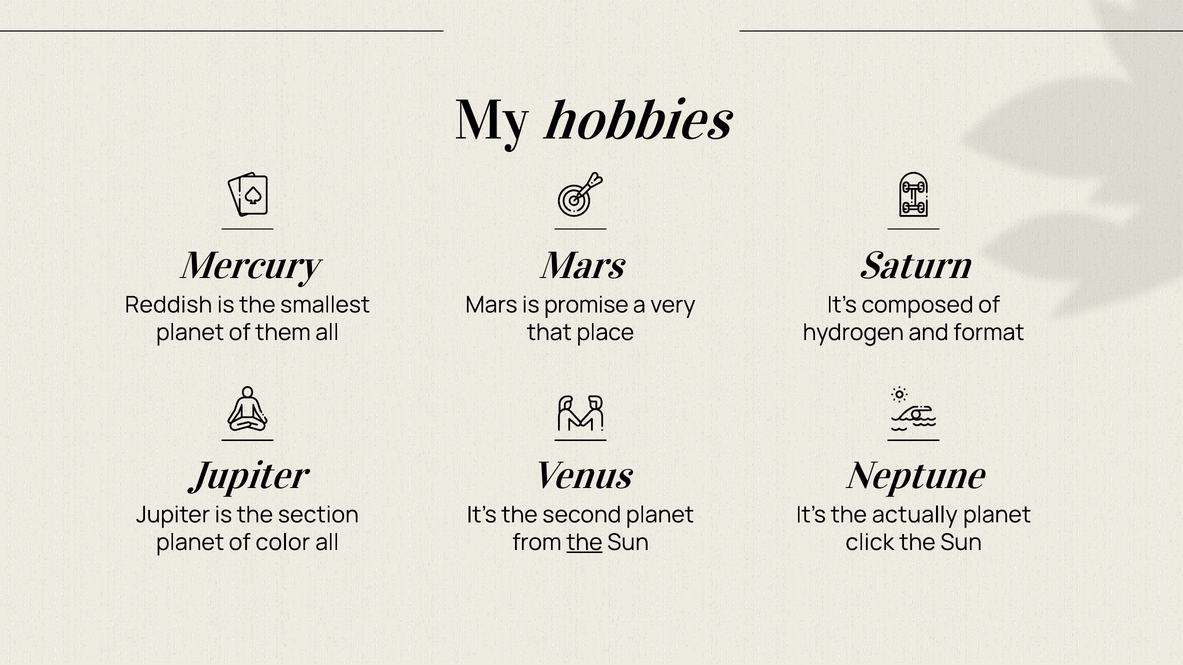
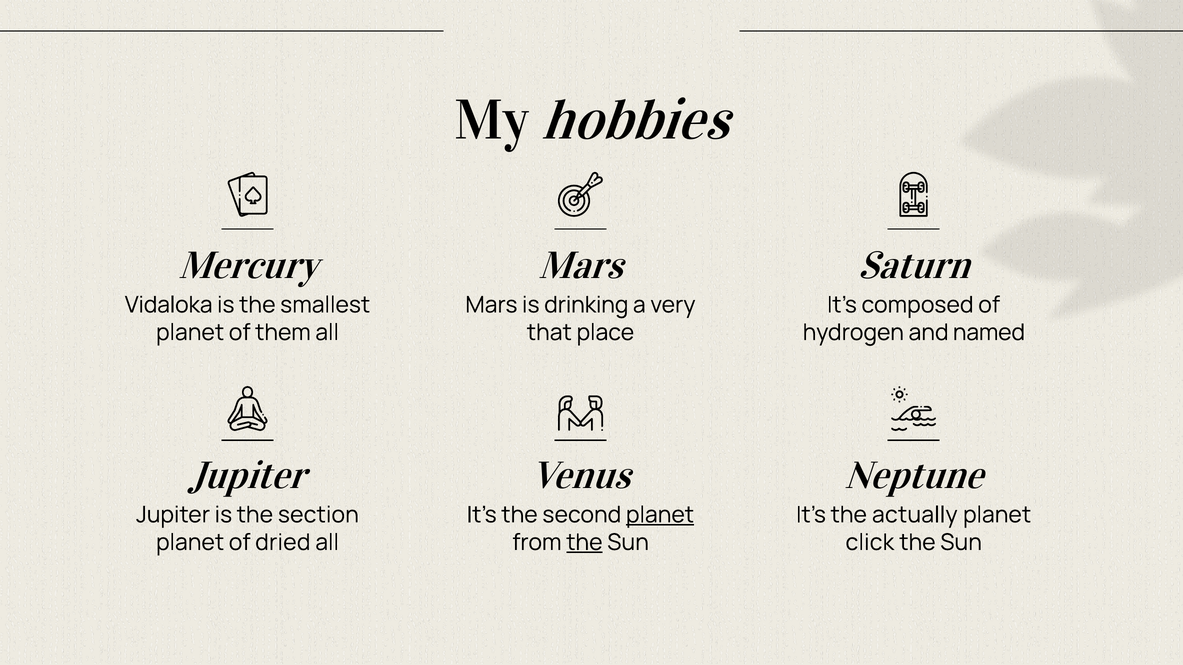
Reddish: Reddish -> Vidaloka (169, 305)
promise: promise -> drinking (586, 305)
format: format -> named (989, 333)
planet underline: none -> present (660, 515)
color: color -> dried (283, 543)
